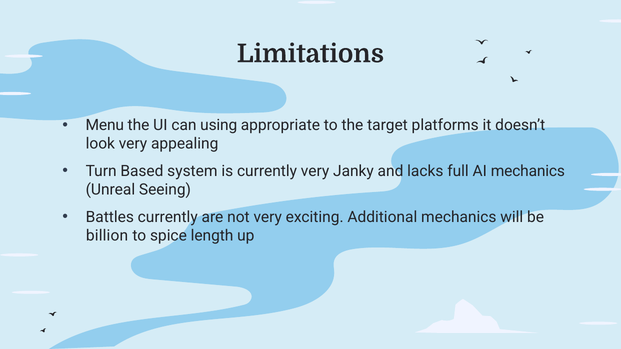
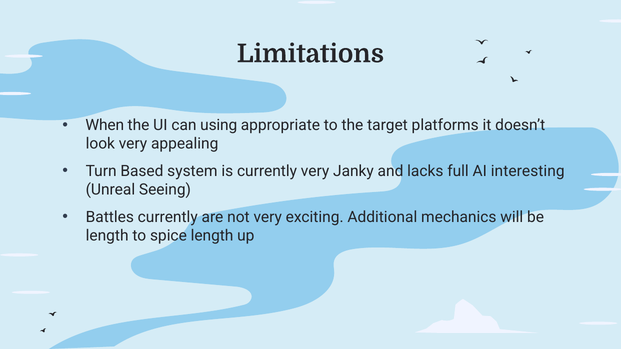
Menu: Menu -> When (105, 125)
AI mechanics: mechanics -> interesting (528, 171)
billion: billion -> length (107, 236)
